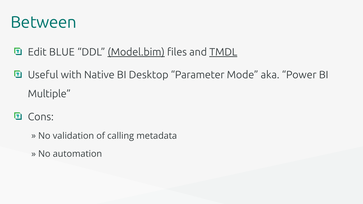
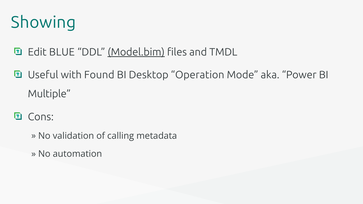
Between: Between -> Showing (43, 22)
TMDL underline: present -> none (223, 52)
Native: Native -> Found (99, 75)
Parameter: Parameter -> Operation (198, 75)
